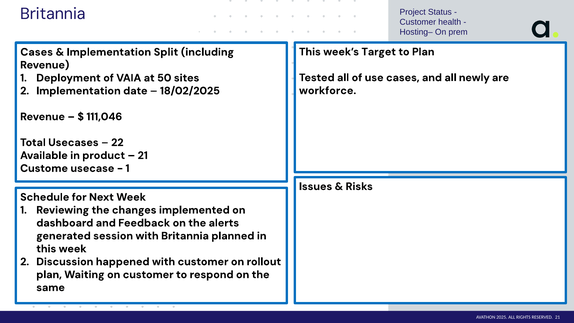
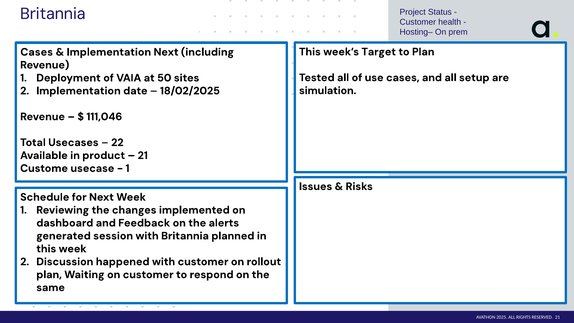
Implementation Split: Split -> Next (166, 52)
newly: newly -> setup (474, 78)
workforce: workforce -> simulation (328, 90)
